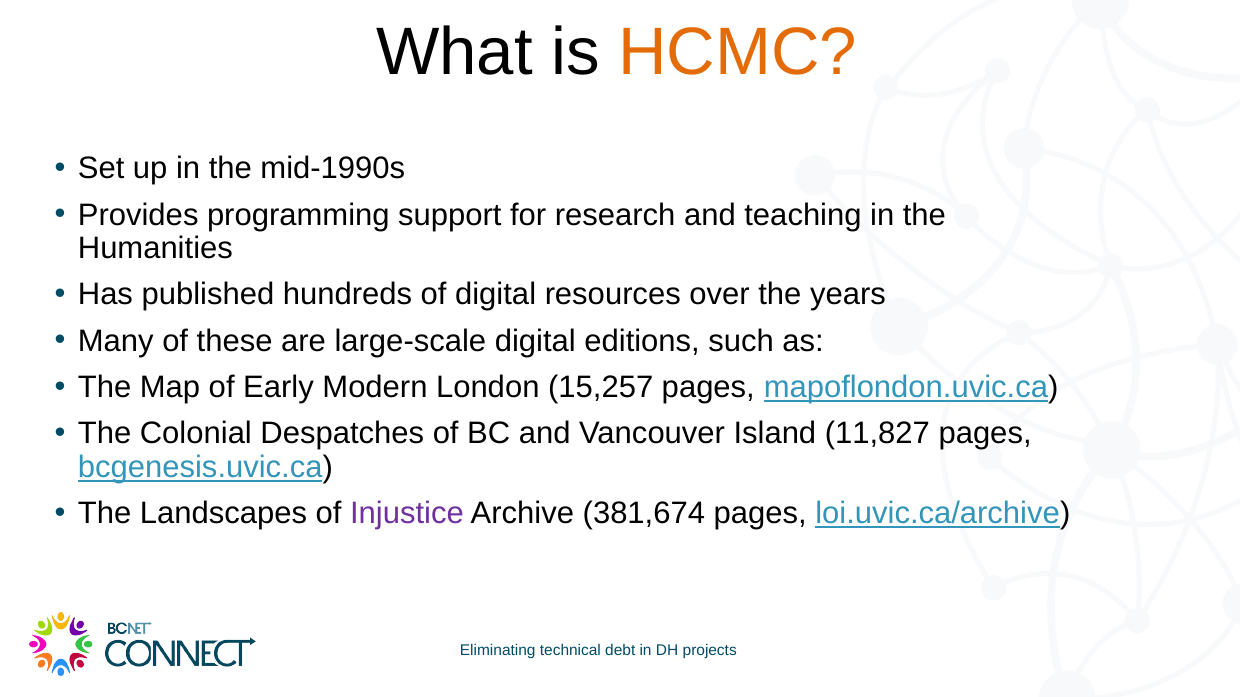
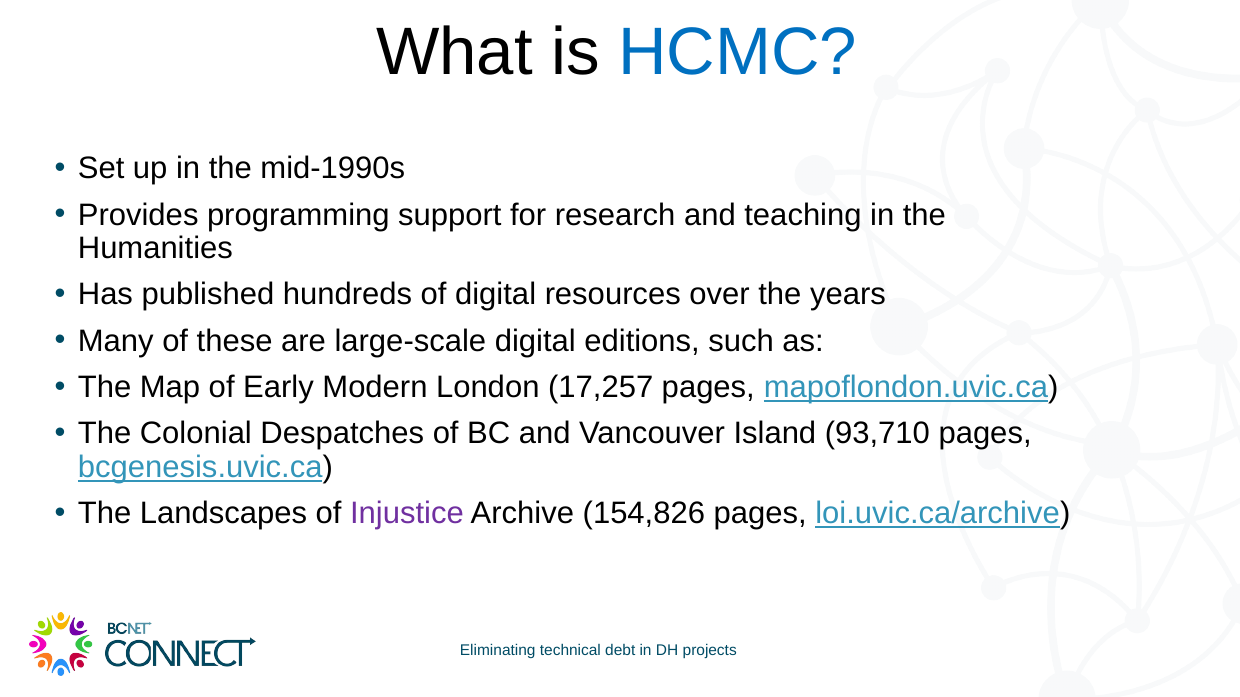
HCMC colour: orange -> blue (738, 53)
15,257: 15,257 -> 17,257 (601, 388)
11,827: 11,827 -> 93,710 (877, 434)
381,674: 381,674 -> 154,826 (644, 514)
